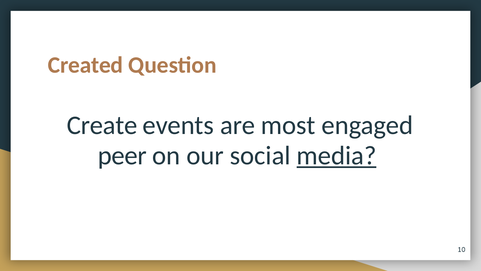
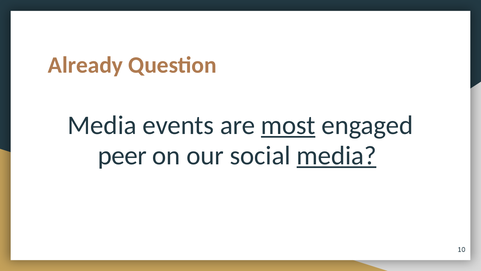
Created: Created -> Already (85, 65)
Create: Create -> Media (102, 125)
most underline: none -> present (288, 125)
